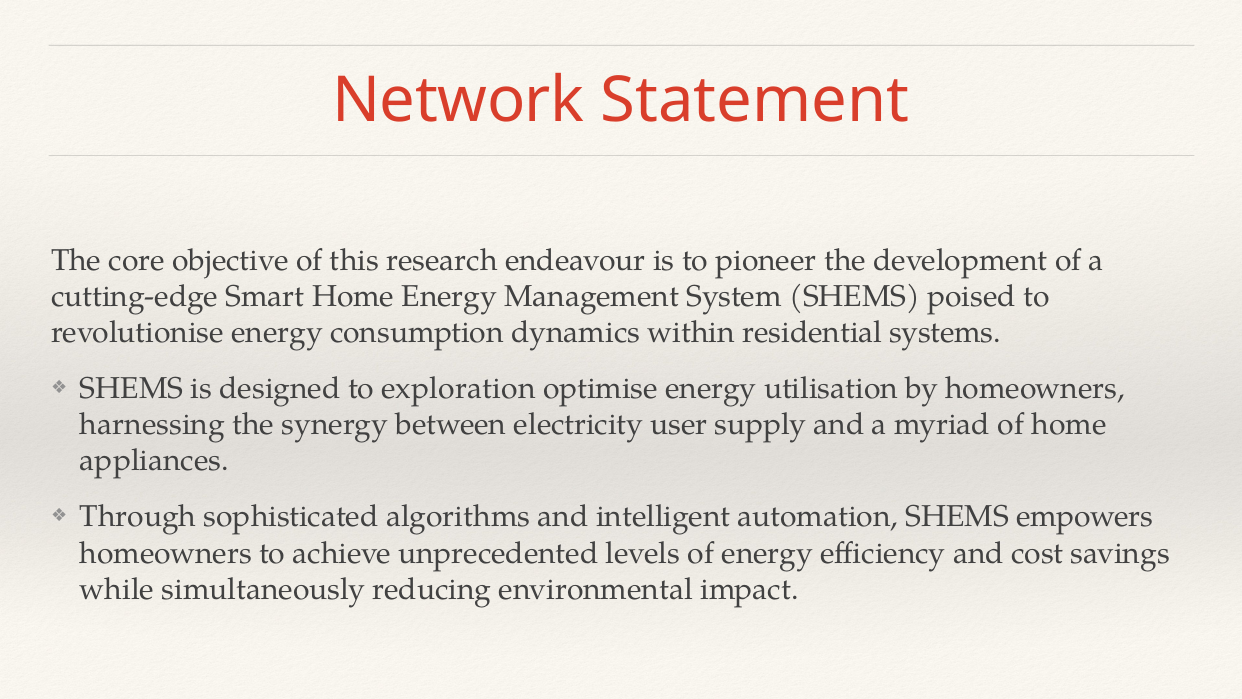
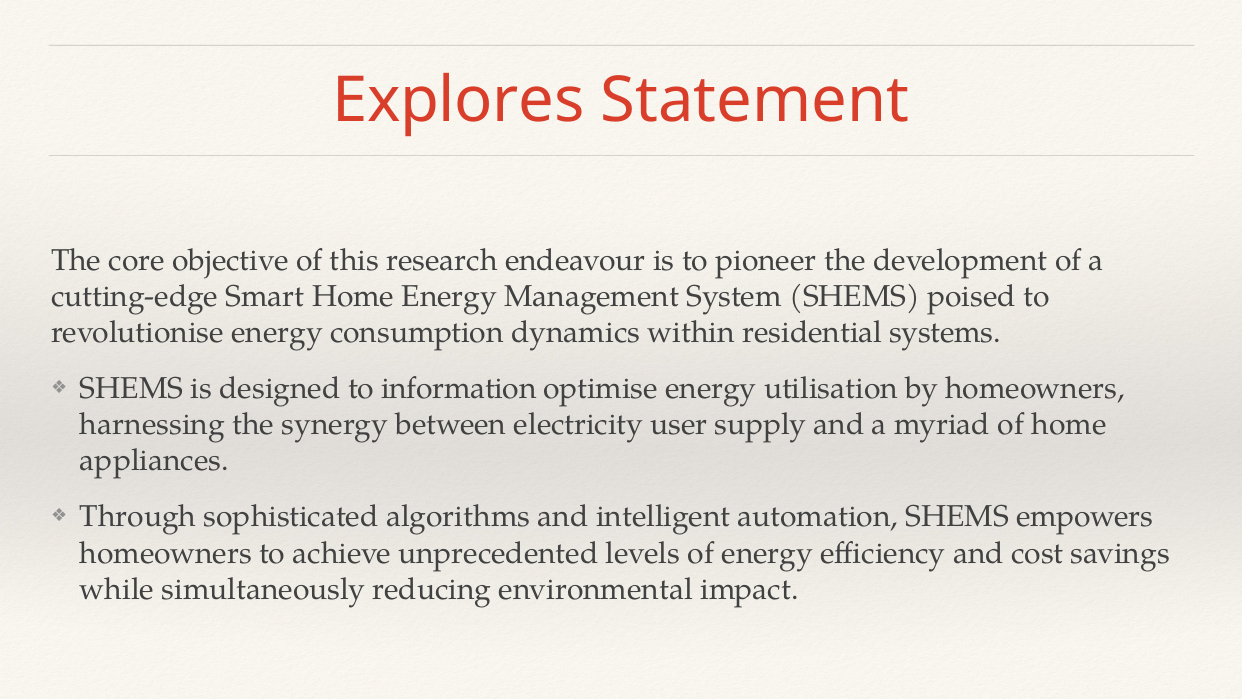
Network: Network -> Explores (458, 100)
exploration: exploration -> information (459, 388)
